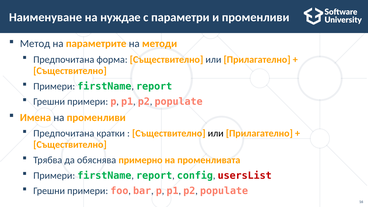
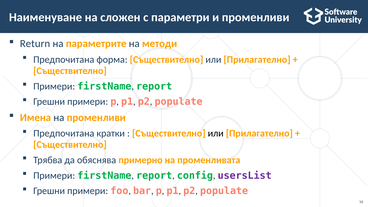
нуждае: нуждае -> сложен (120, 17)
Метод: Метод -> Return (35, 44)
usersList colour: red -> purple (245, 175)
